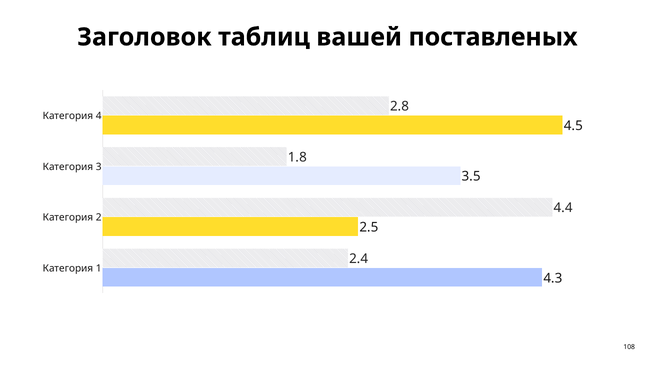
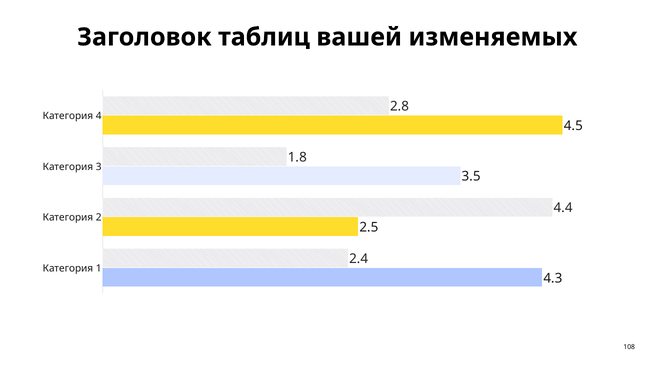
поставленых: поставленых -> изменяемых (493, 37)
